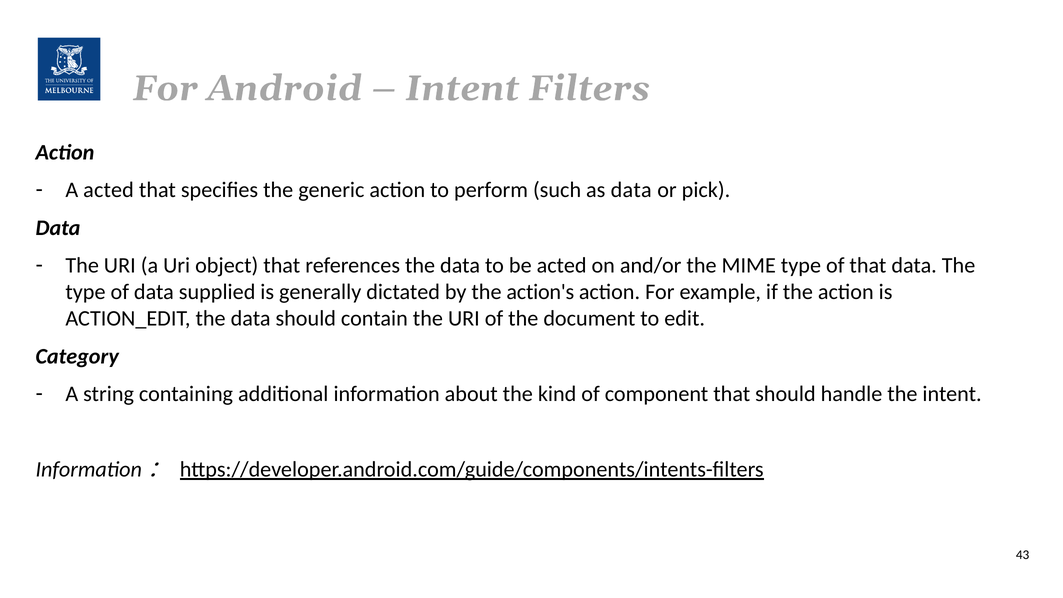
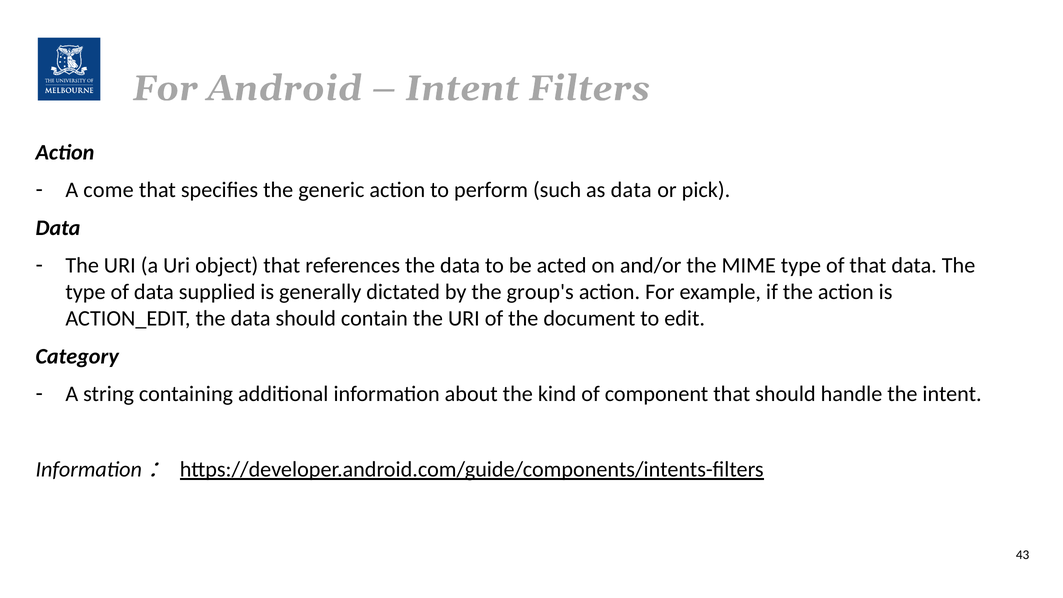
A acted: acted -> come (109, 190)
action's: action's -> group's (540, 292)
